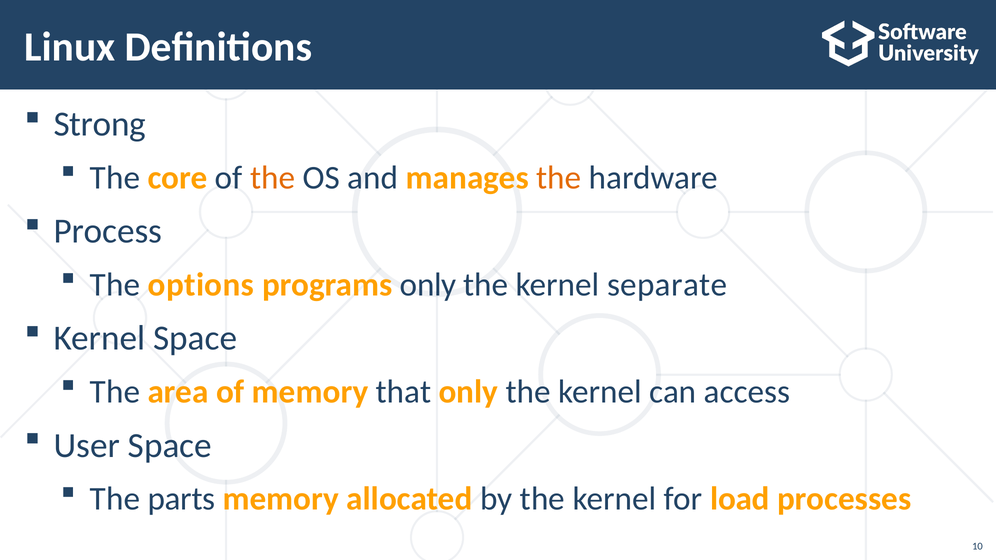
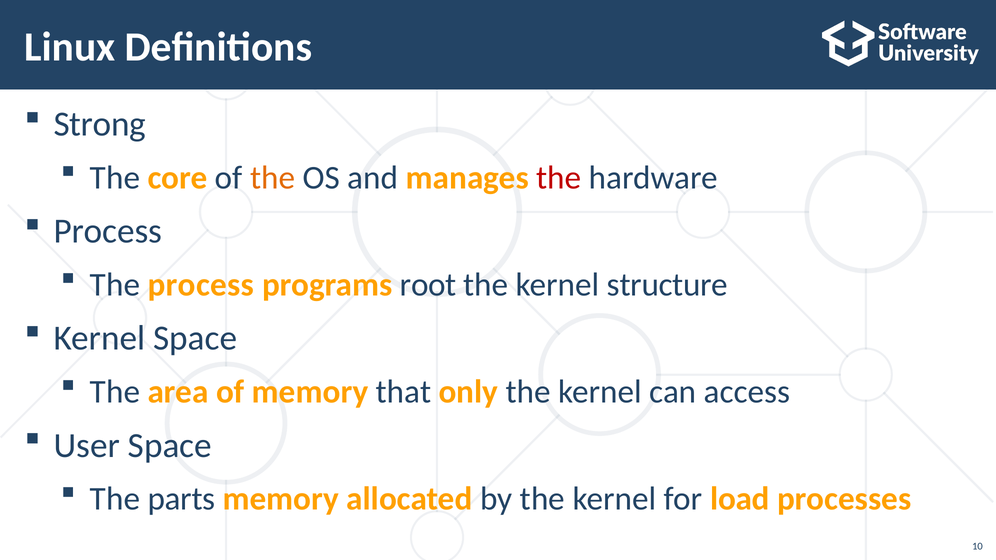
the colour: orange -> red (559, 178)
The options: options -> process (201, 285)
programs only: only -> root (428, 285)
separate: separate -> structure (667, 285)
